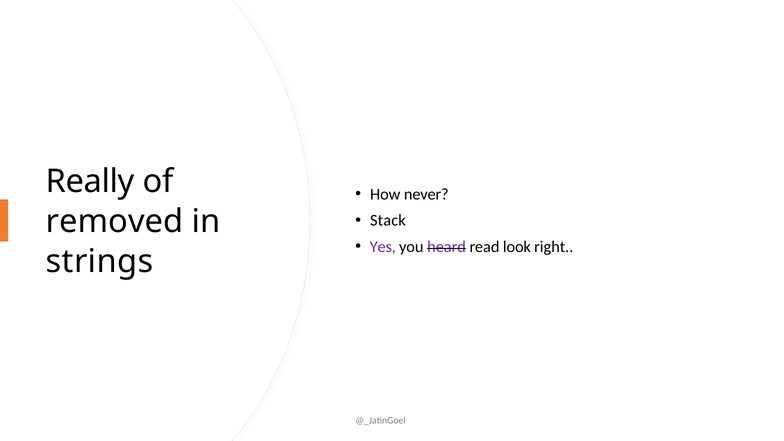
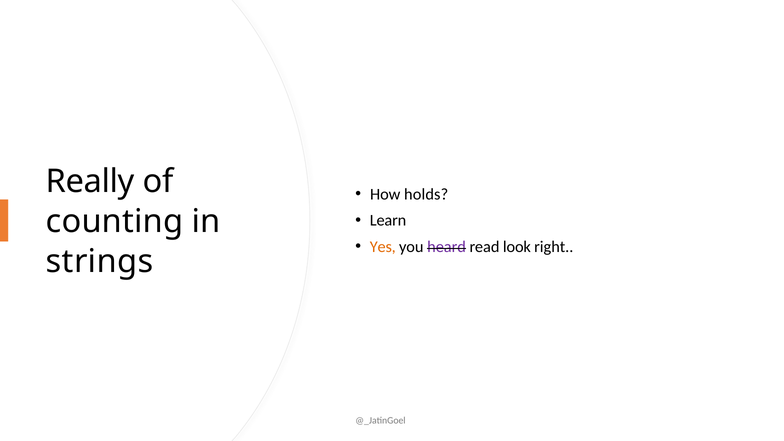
never: never -> holds (426, 194)
Stack: Stack -> Learn (388, 220)
removed: removed -> counting (115, 221)
Yes colour: purple -> orange (383, 247)
